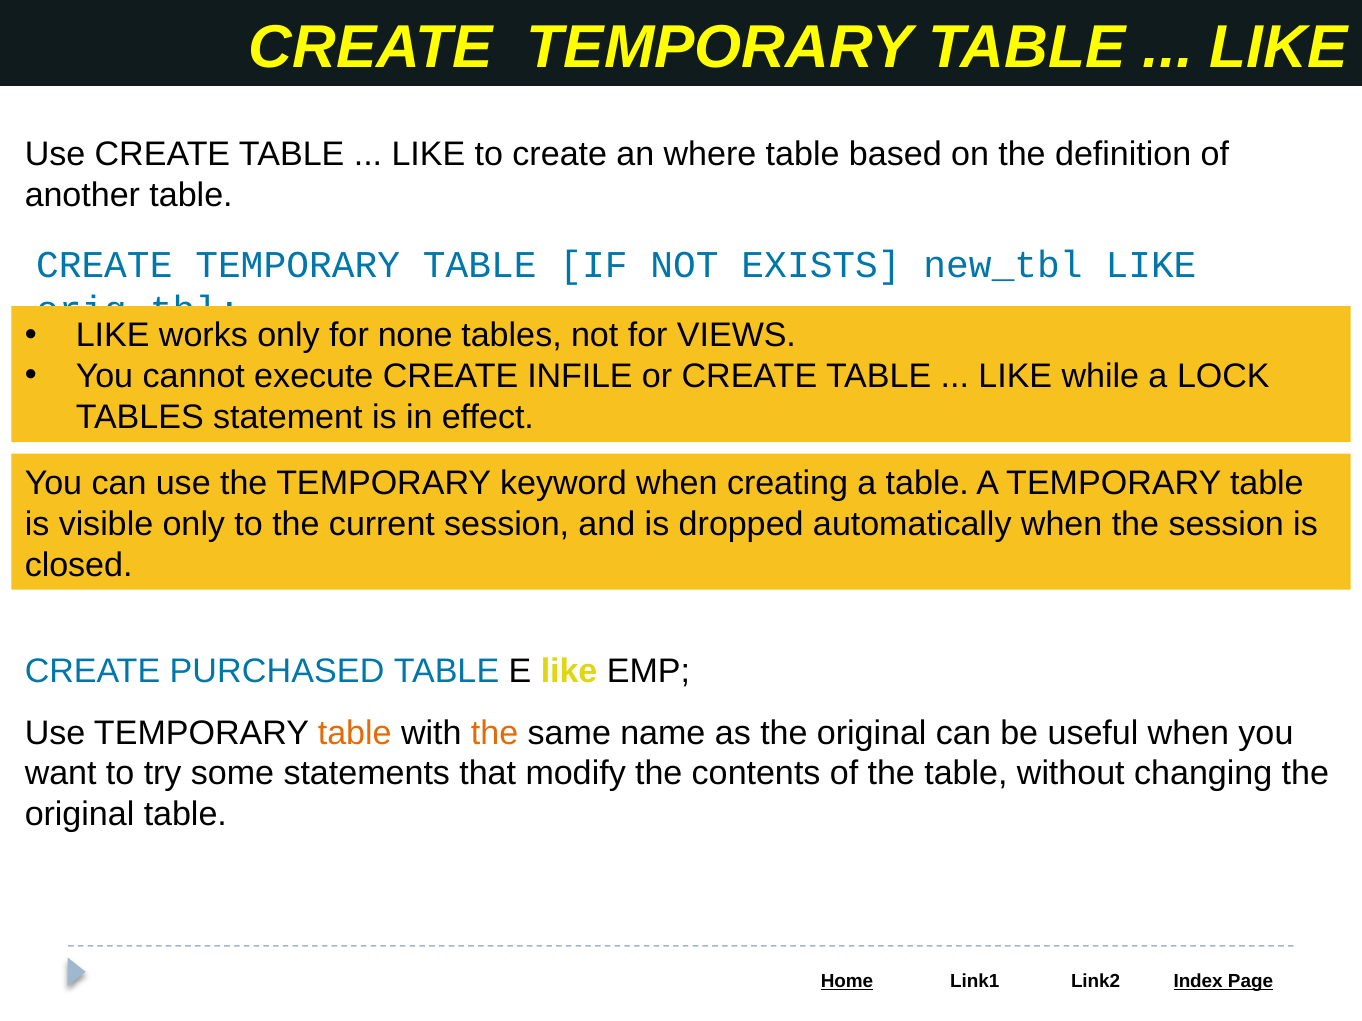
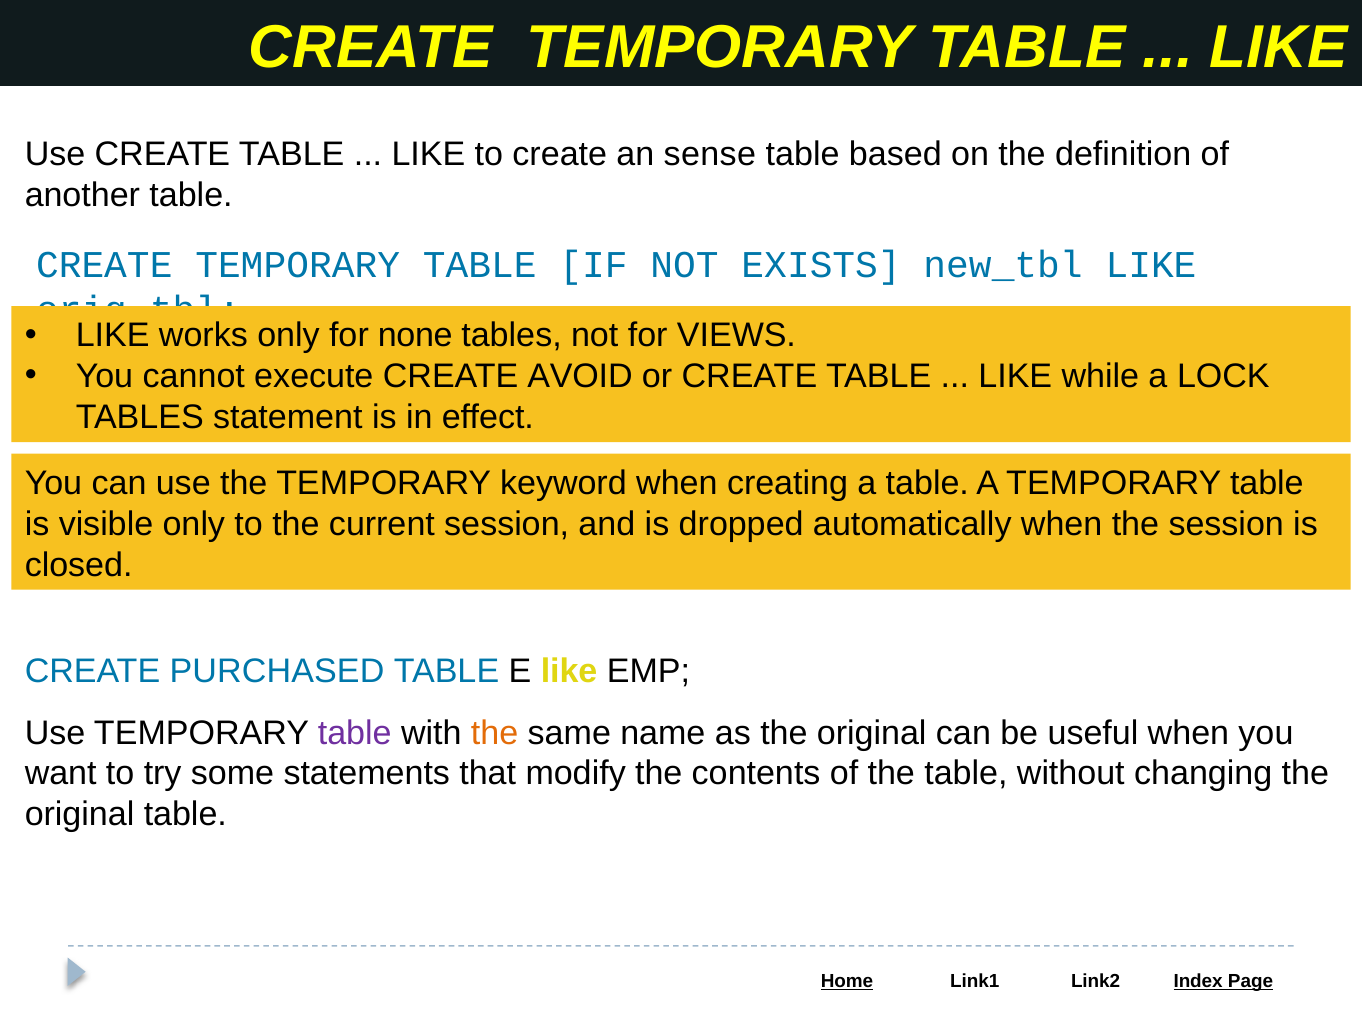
where: where -> sense (710, 154)
INFILE: INFILE -> AVOID (580, 377)
table colour: orange -> purple (355, 733)
